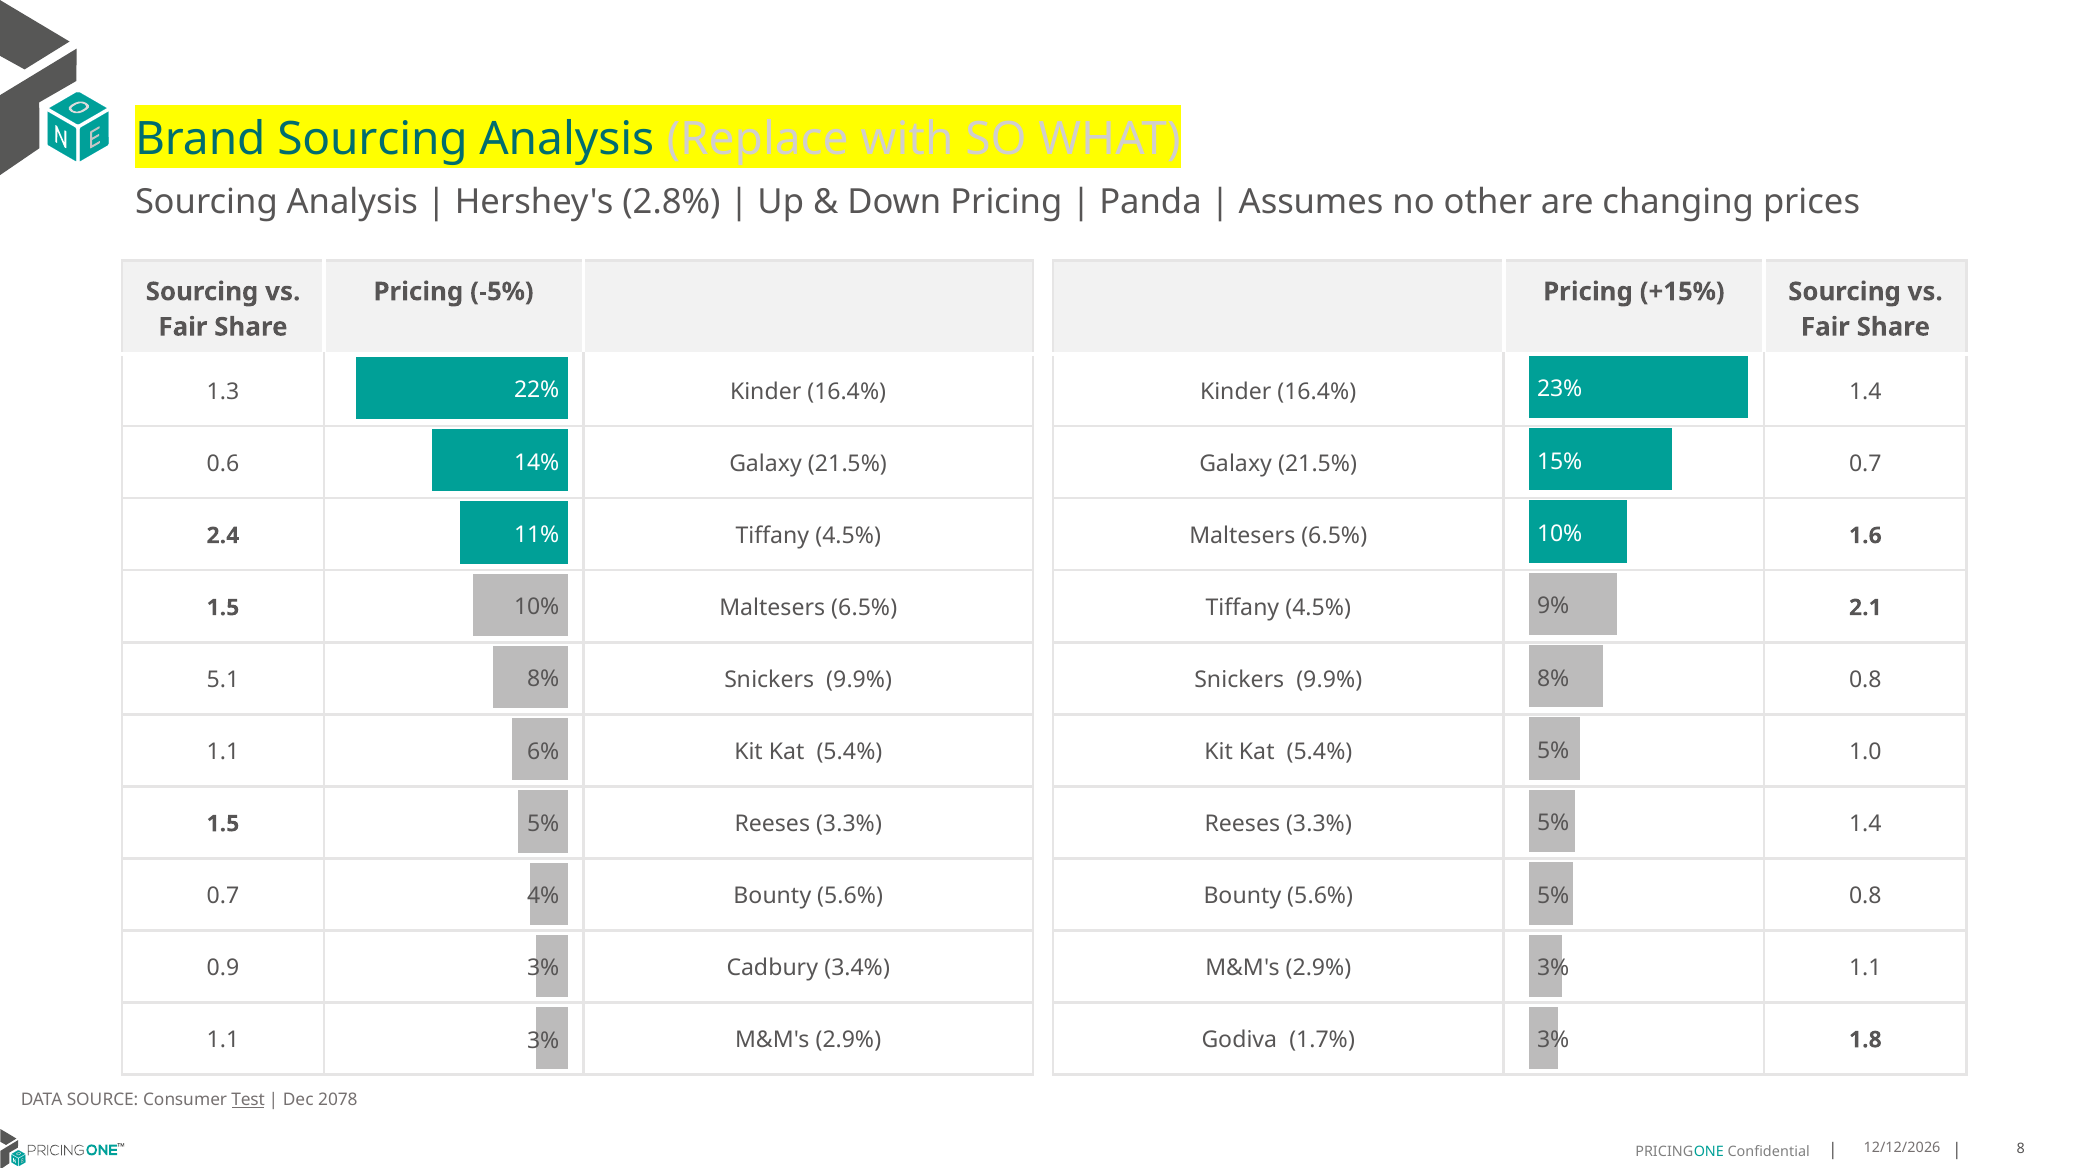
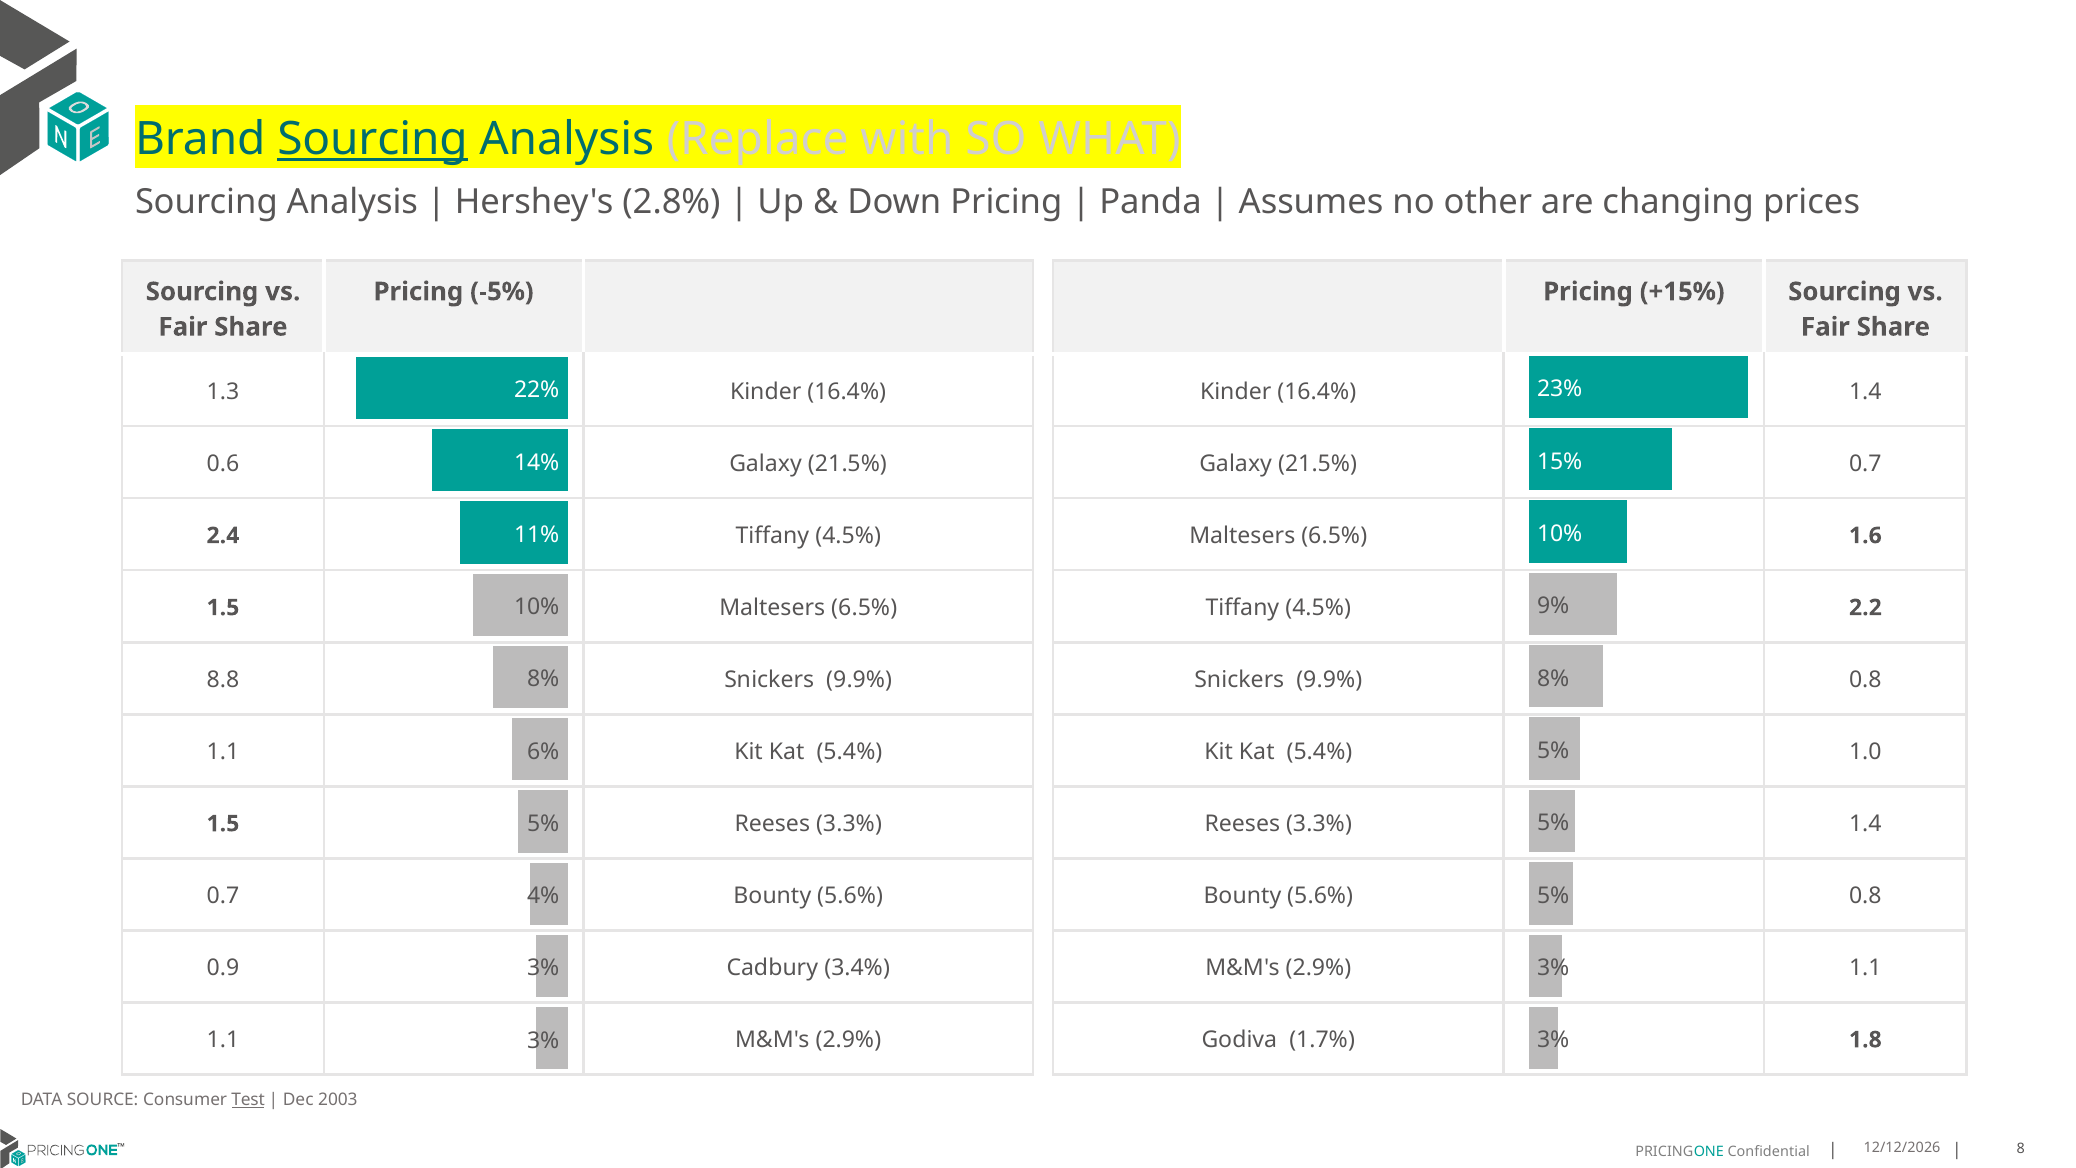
Sourcing underline: none -> present (373, 140)
2.1: 2.1 -> 2.2 (1865, 608)
5.1: 5.1 -> 8.8 (223, 680)
2078: 2078 -> 2003 (338, 1100)
